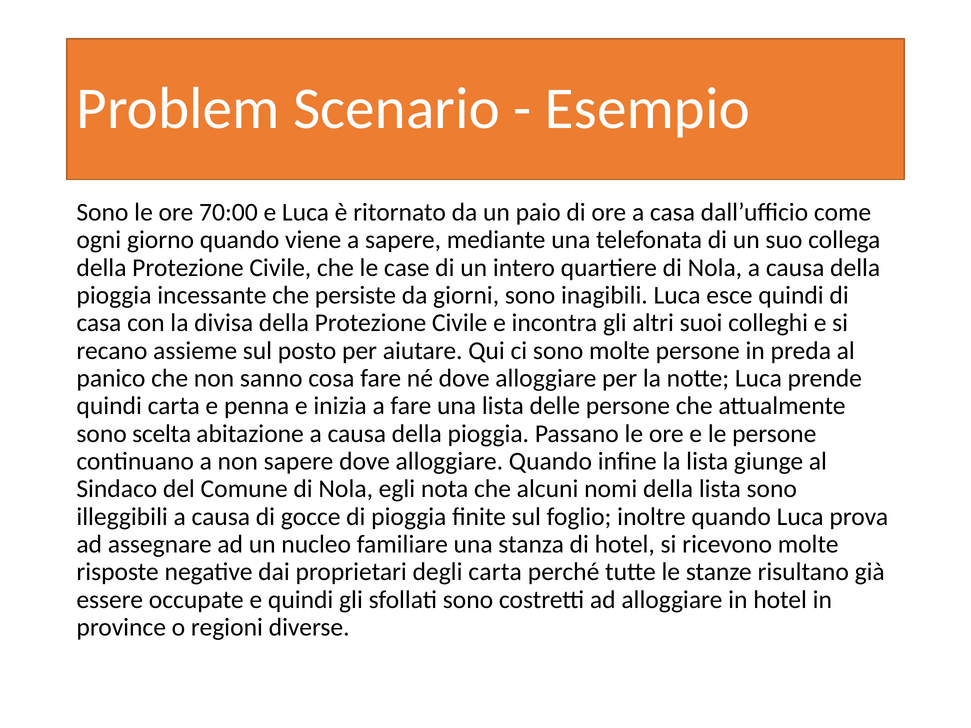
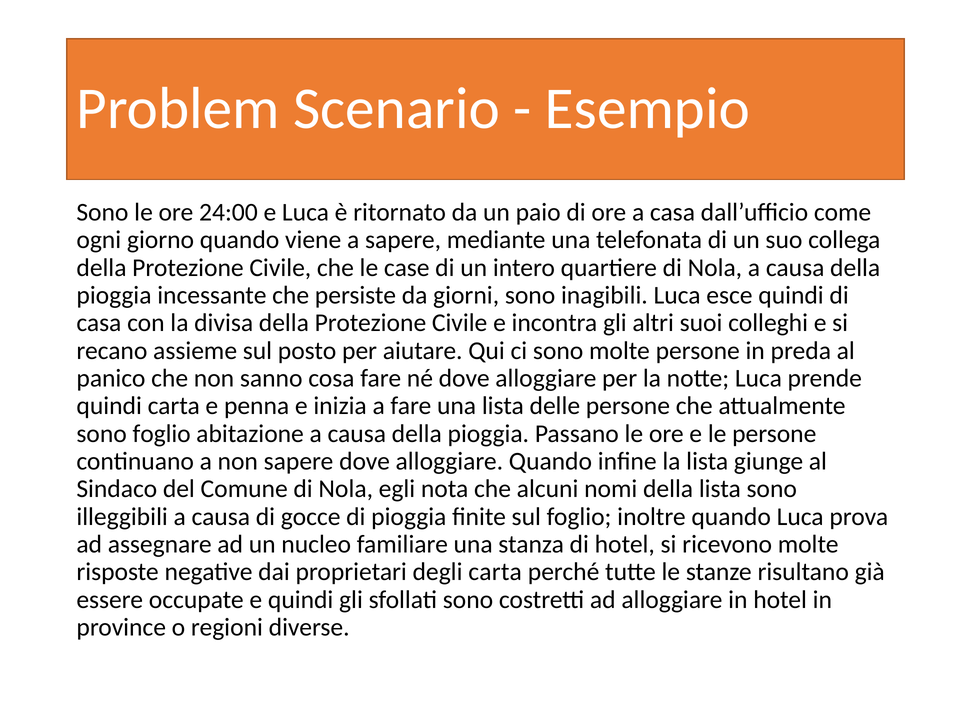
70:00: 70:00 -> 24:00 (228, 212)
sono scelta: scelta -> foglio (162, 434)
